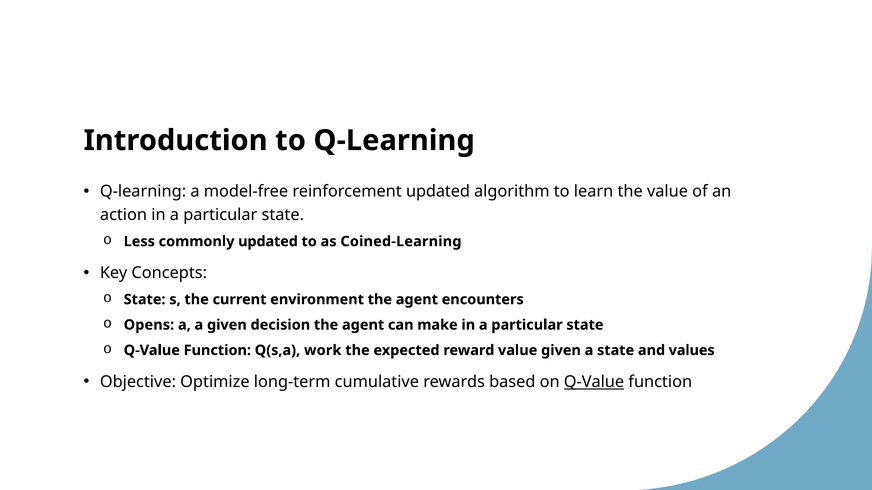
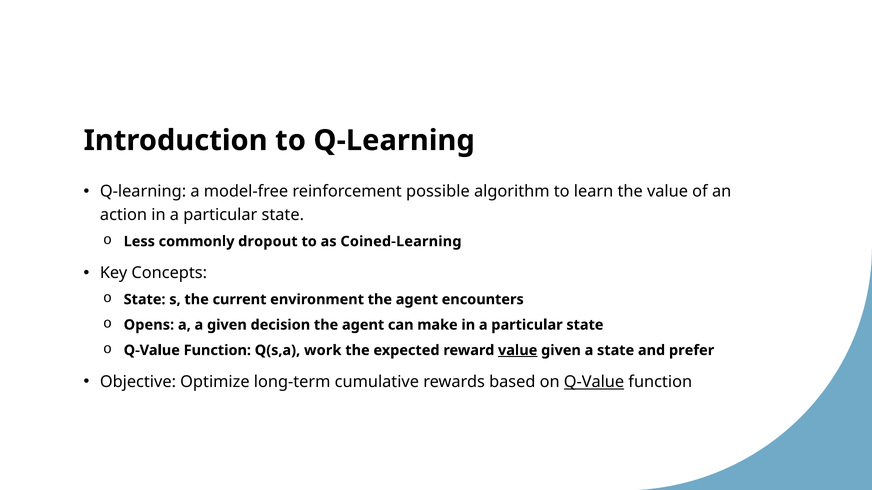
reinforcement updated: updated -> possible (438, 192)
commonly updated: updated -> dropout (268, 242)
value underline: none -> present (518, 351)
values: values -> prefer (692, 351)
